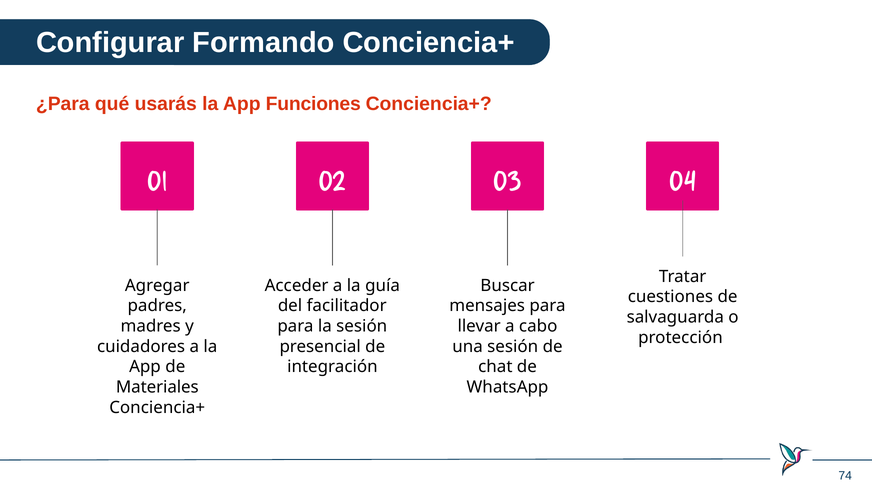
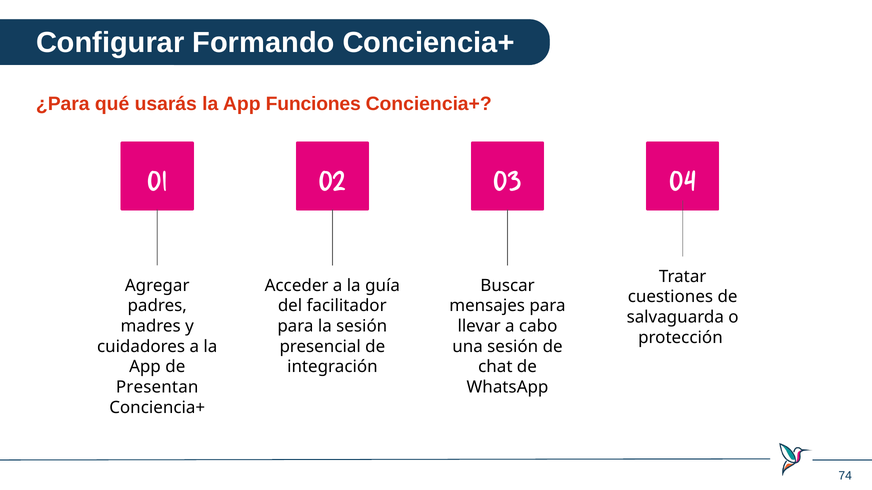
Materiales: Materiales -> Presentan (157, 388)
